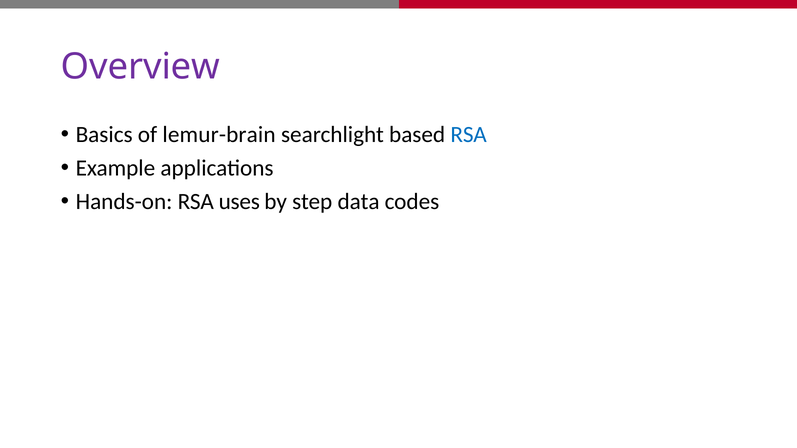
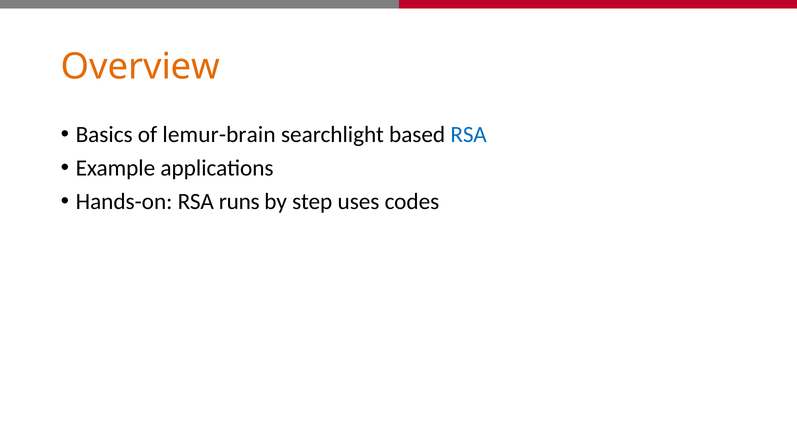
Overview colour: purple -> orange (140, 67)
uses: uses -> runs (239, 202)
data: data -> uses (359, 202)
